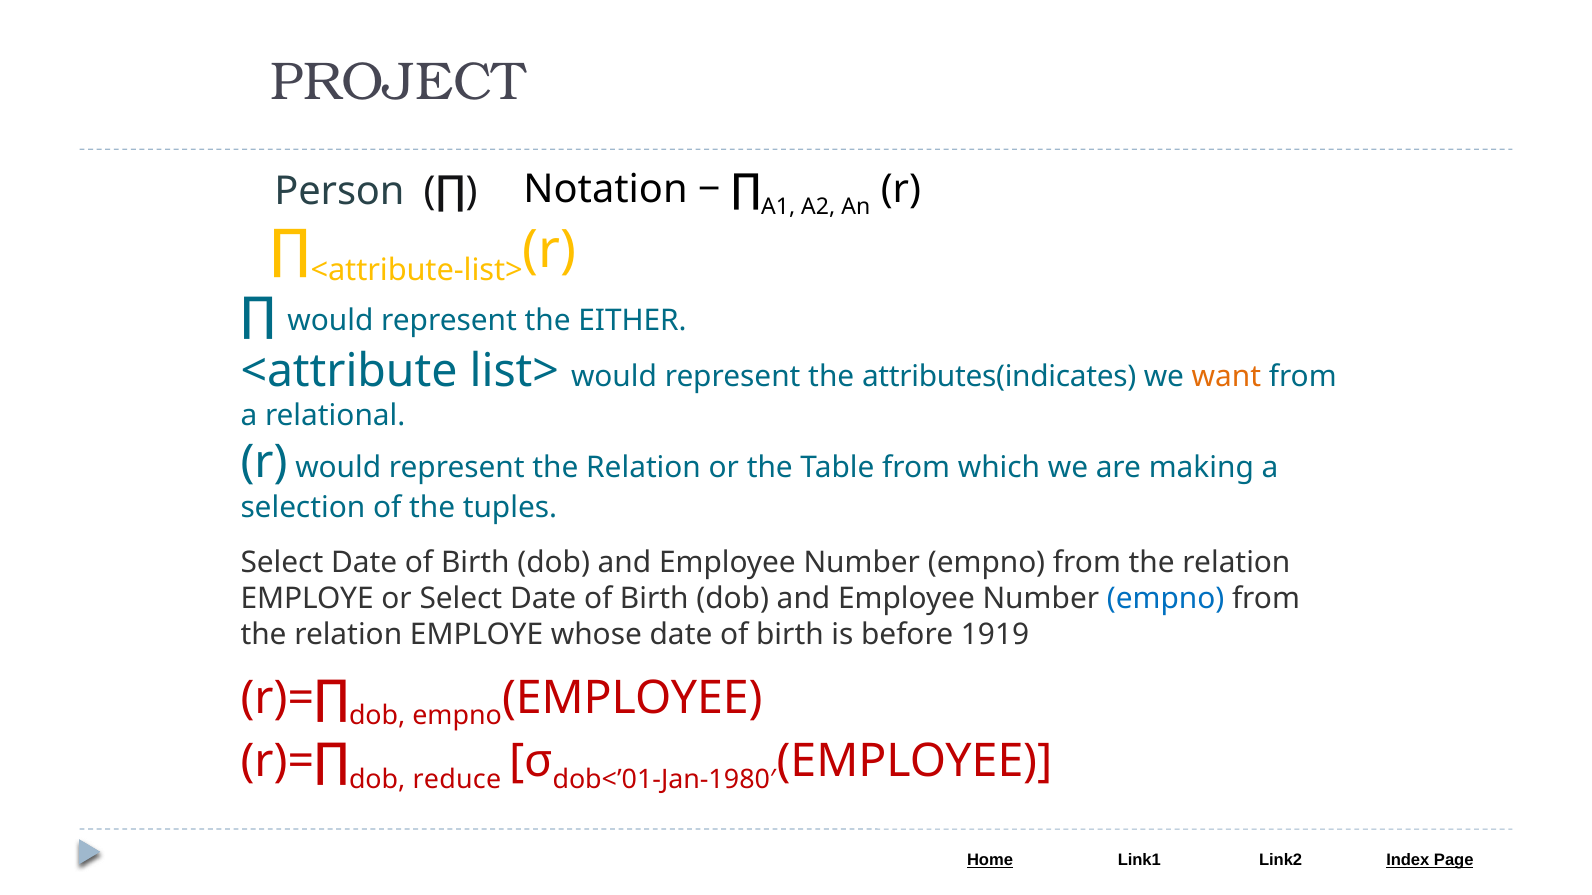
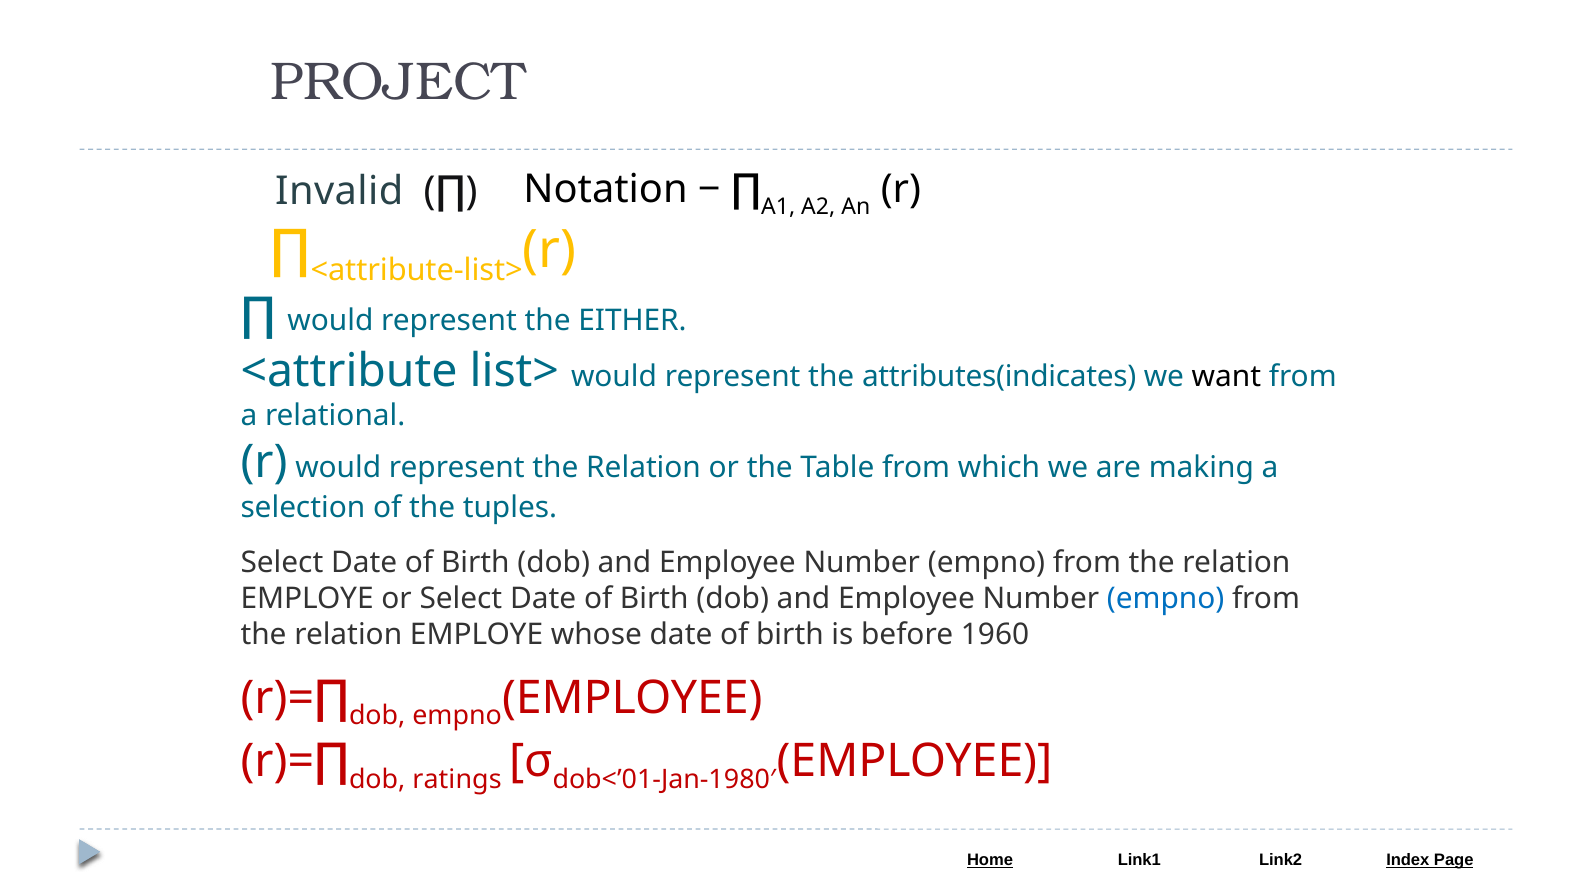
Person: Person -> Invalid (339, 192)
want colour: orange -> black (1226, 377)
1919: 1919 -> 1960 (995, 635)
reduce: reduce -> ratings (457, 780)
